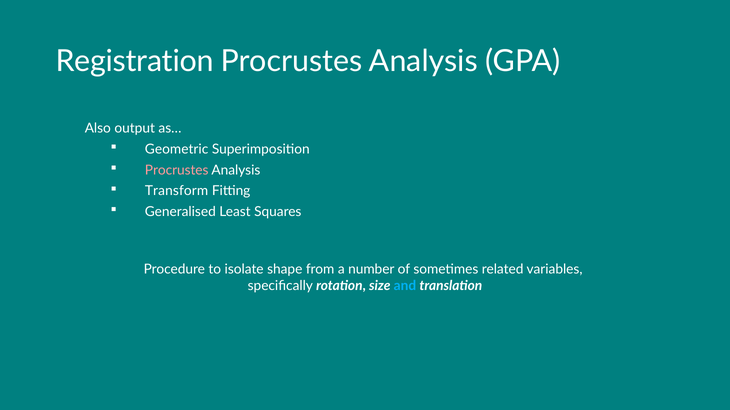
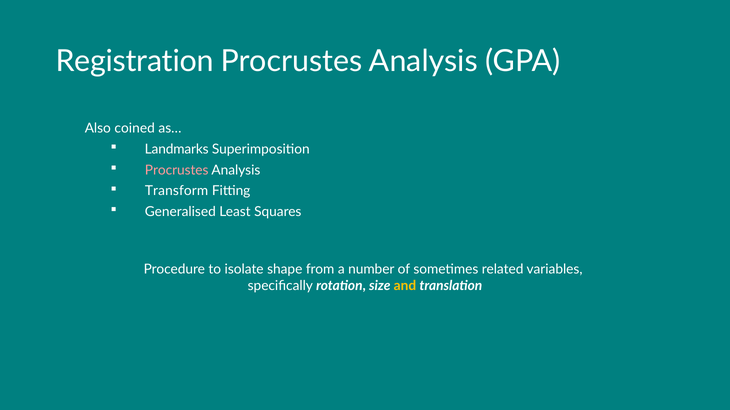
output: output -> coined (135, 129)
Geometric: Geometric -> Landmarks (177, 149)
and colour: light blue -> yellow (405, 286)
